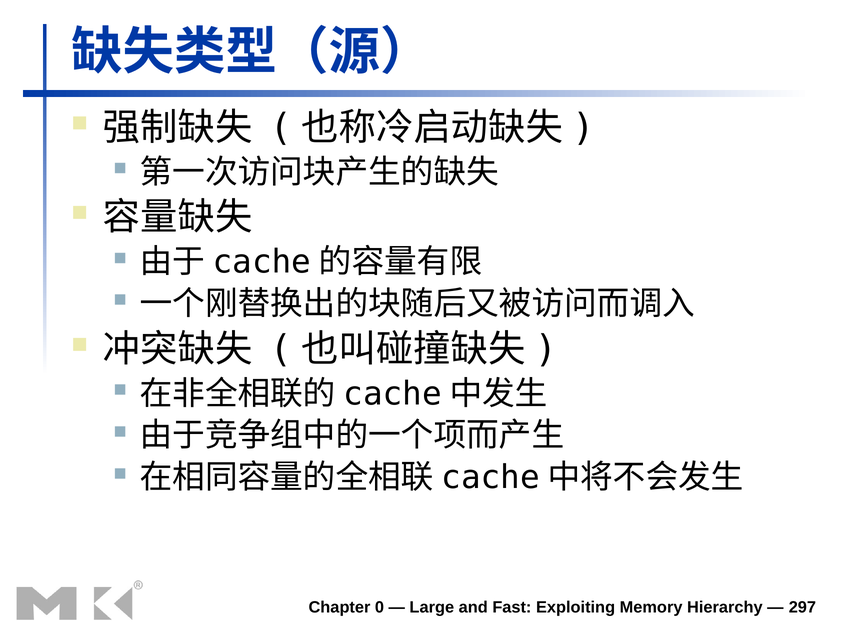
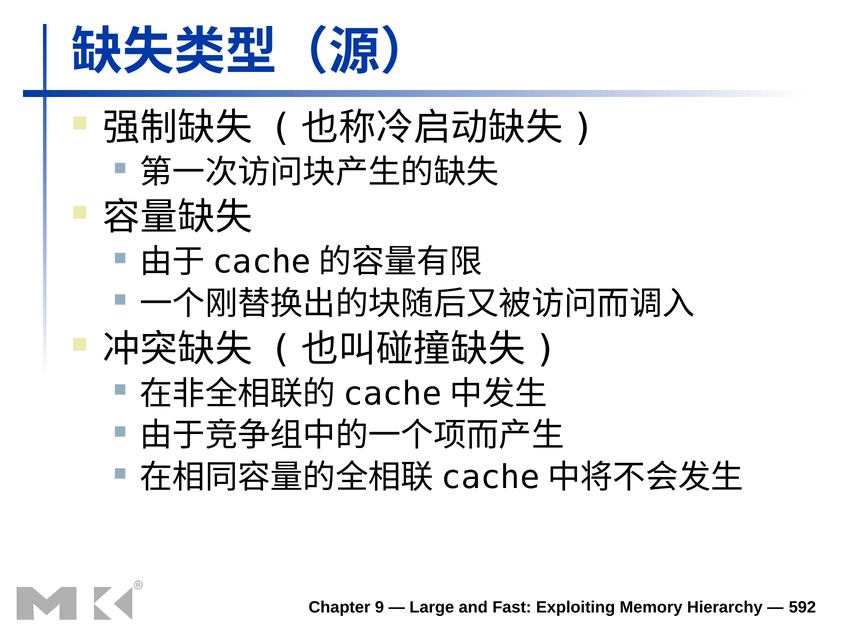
0: 0 -> 9 (379, 607)
297: 297 -> 592 (802, 607)
